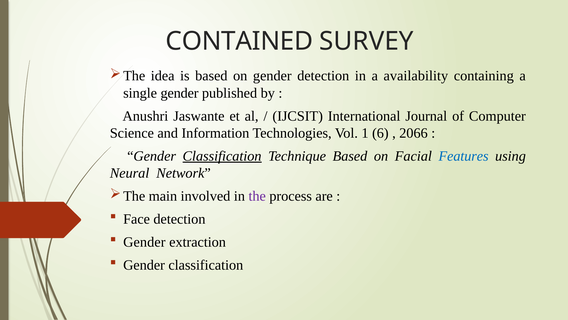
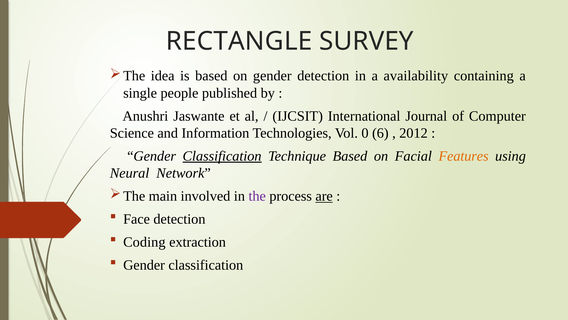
CONTAINED: CONTAINED -> RECTANGLE (239, 41)
single gender: gender -> people (179, 93)
1: 1 -> 0 (365, 133)
2066: 2066 -> 2012 (414, 133)
Features colour: blue -> orange (464, 156)
are underline: none -> present (324, 196)
Gender: Gender -> Coding (144, 242)
